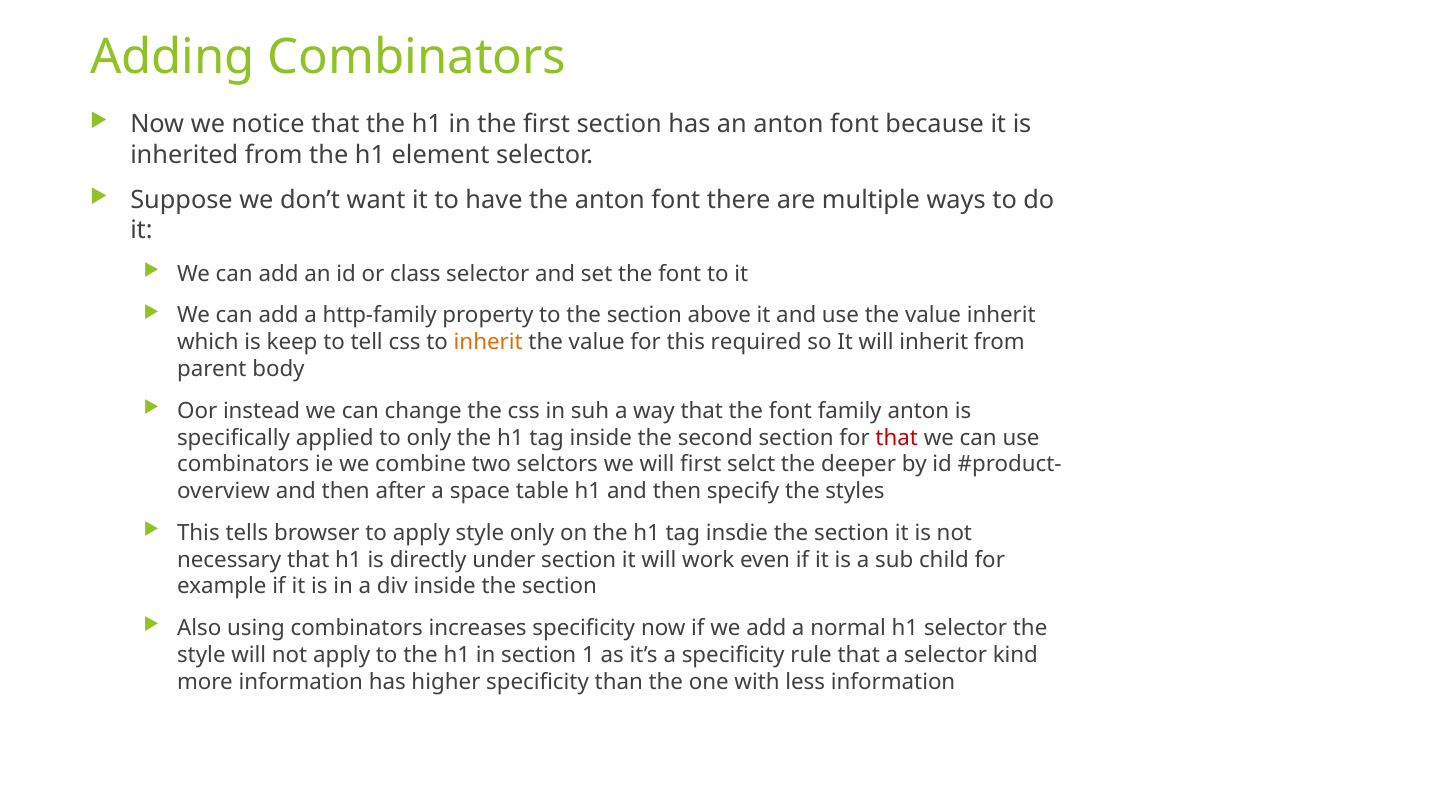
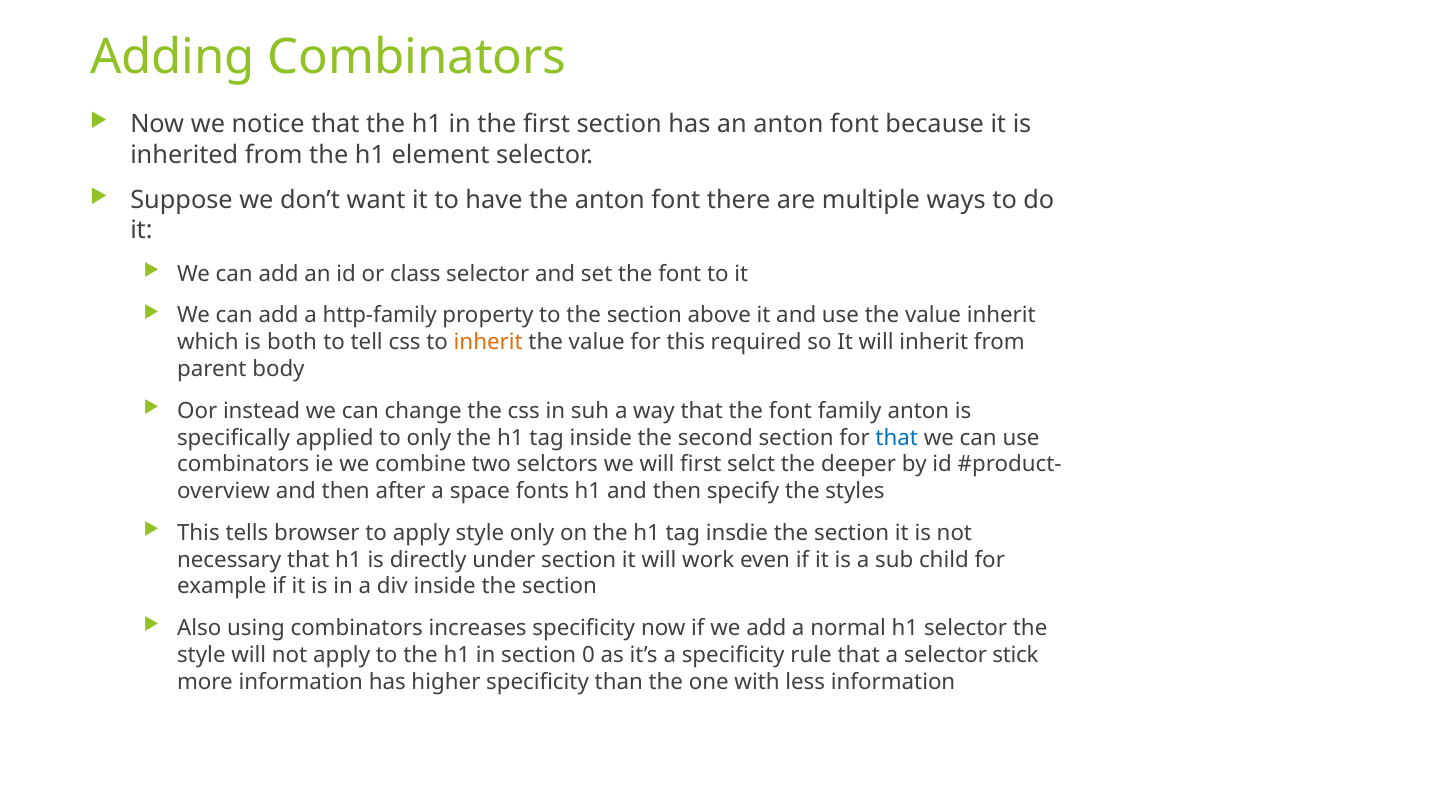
keep: keep -> both (292, 342)
that colour: red -> blue (897, 438)
table: table -> fonts (542, 491)
1: 1 -> 0 (588, 655)
kind: kind -> stick (1015, 655)
